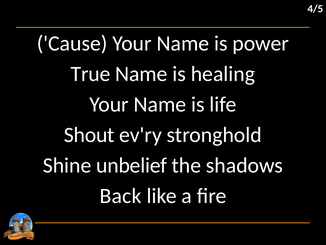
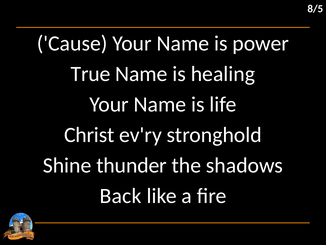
4/5: 4/5 -> 8/5 (315, 9)
Shout: Shout -> Christ (89, 135)
unbelief: unbelief -> thunder (132, 165)
